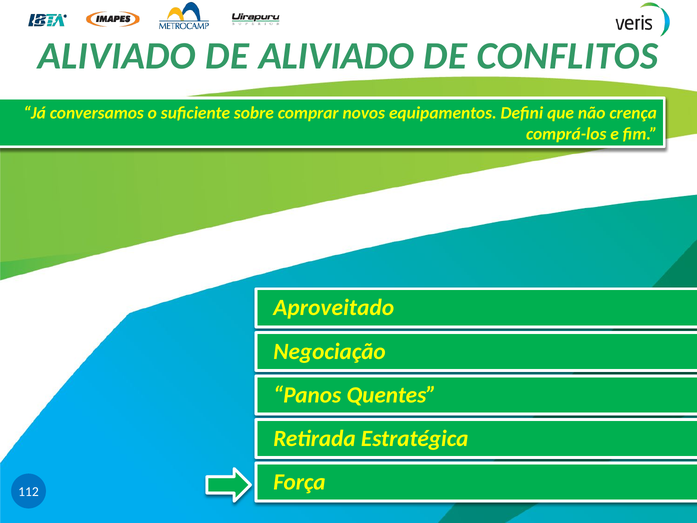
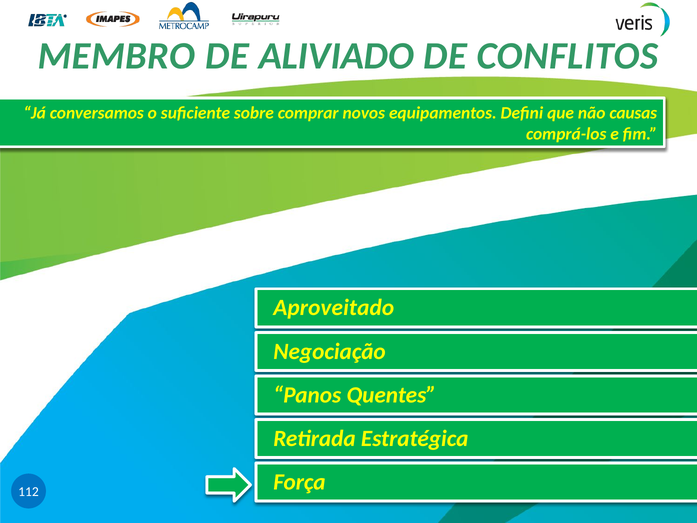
ALIVIADO: ALIVIADO -> MEMBRO (117, 56)
crença: crença -> causas (633, 113)
